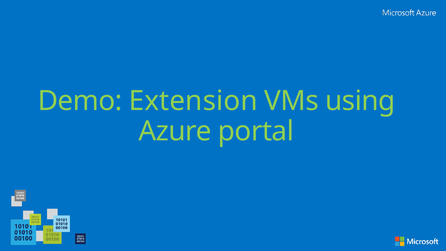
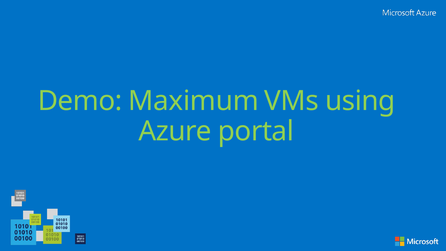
Extension: Extension -> Maximum (193, 101)
